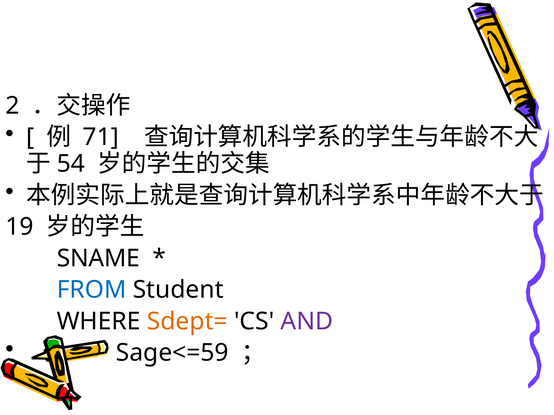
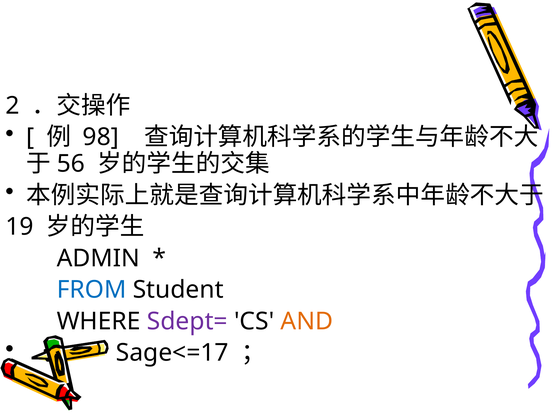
71: 71 -> 98 (101, 137)
54: 54 -> 56 (71, 164)
SNAME: SNAME -> ADMIN (98, 259)
Sdept= colour: orange -> purple (187, 322)
AND colour: purple -> orange (307, 322)
Sage<=59: Sage<=59 -> Sage<=17 (172, 353)
